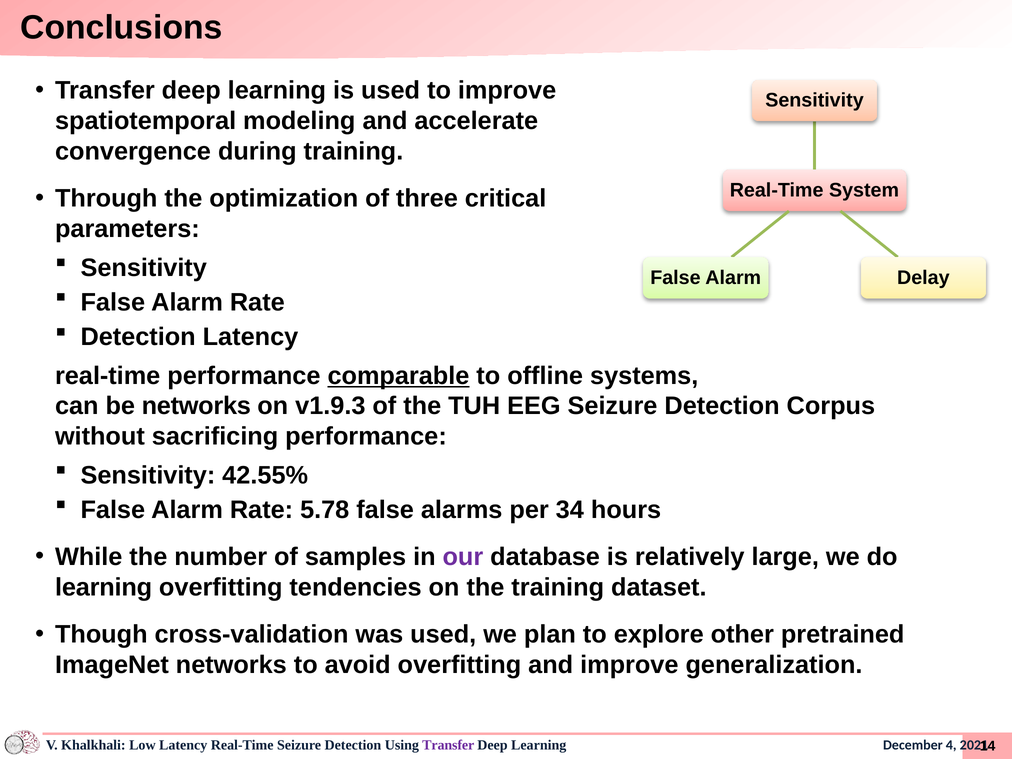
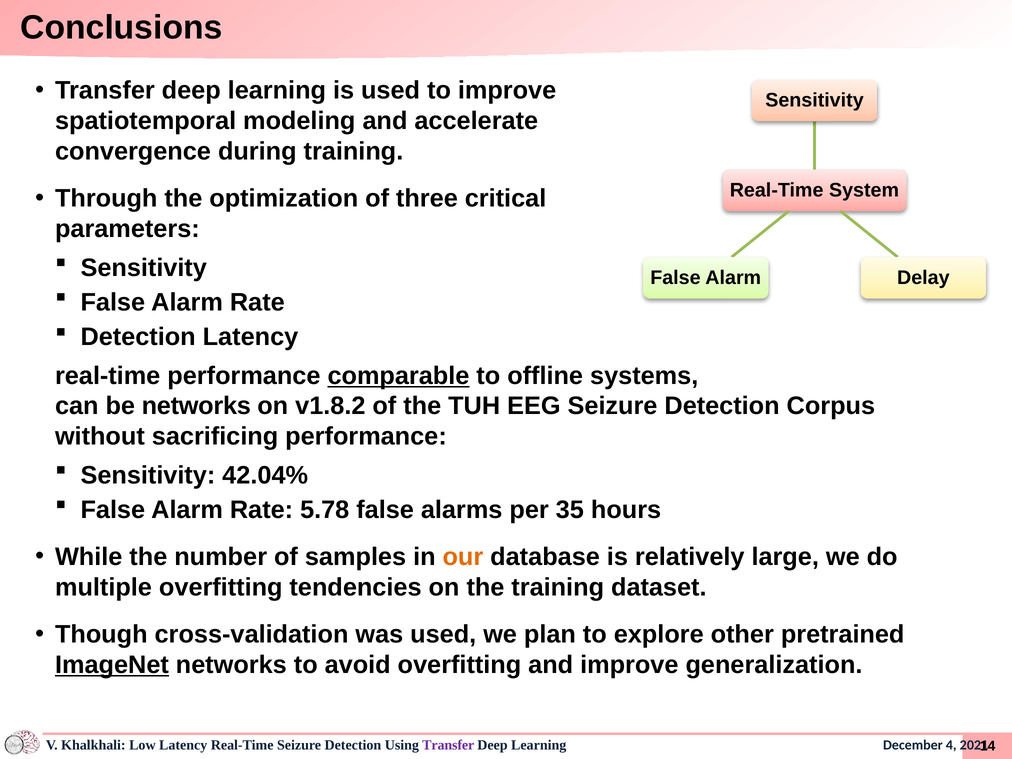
v1.9.3: v1.9.3 -> v1.8.2 (330, 406)
42.55%: 42.55% -> 42.04% (265, 475)
34: 34 -> 35 (570, 510)
our colour: purple -> orange (463, 557)
learning: learning -> multiple (103, 587)
ImageNet underline: none -> present (112, 665)
